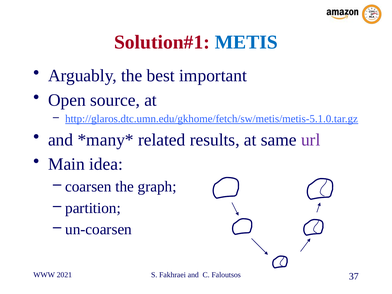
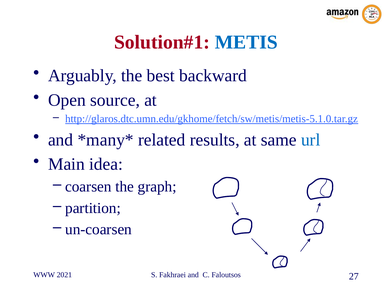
important: important -> backward (213, 76)
url colour: purple -> blue (311, 140)
37: 37 -> 27 (354, 276)
